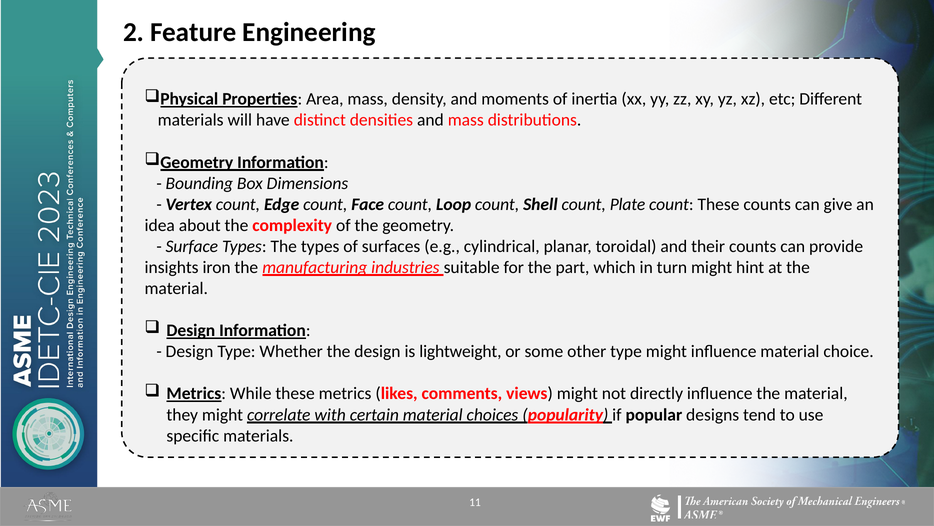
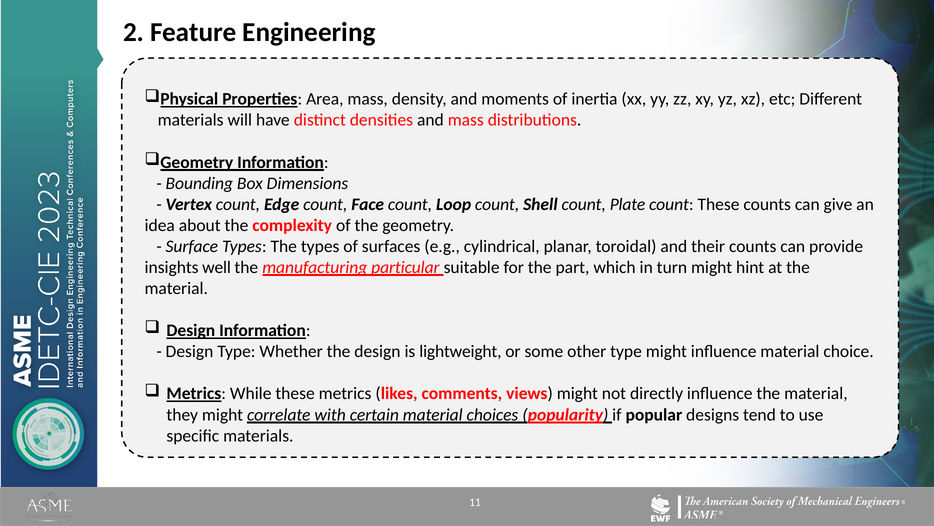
iron: iron -> well (217, 267)
industries: industries -> particular (405, 267)
